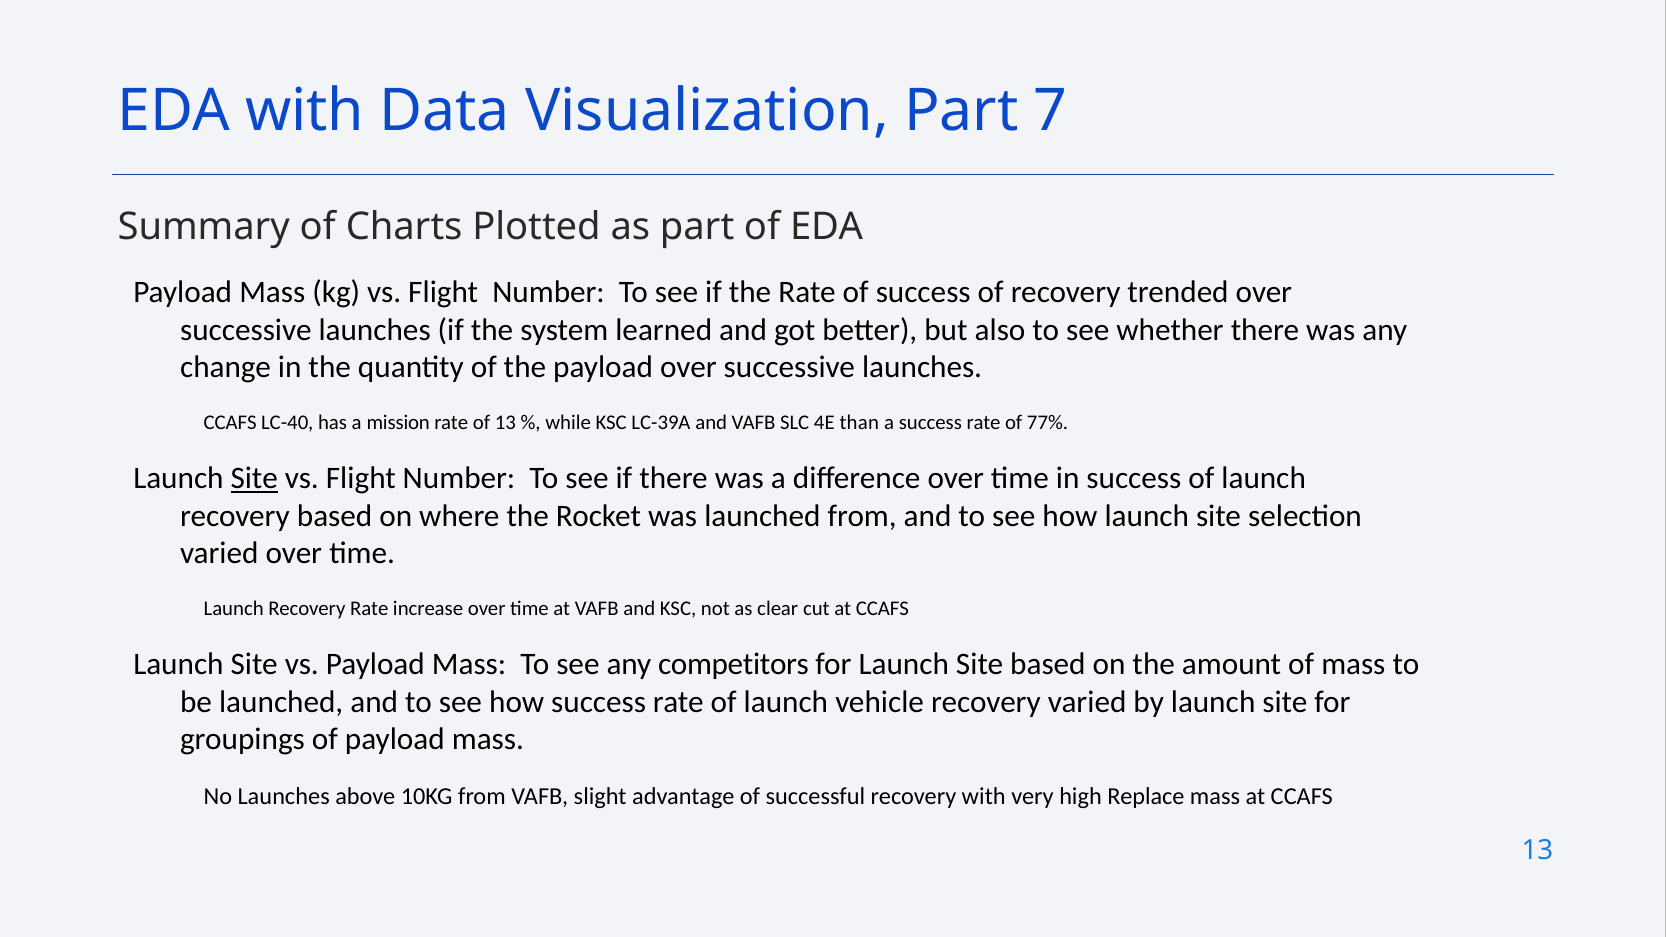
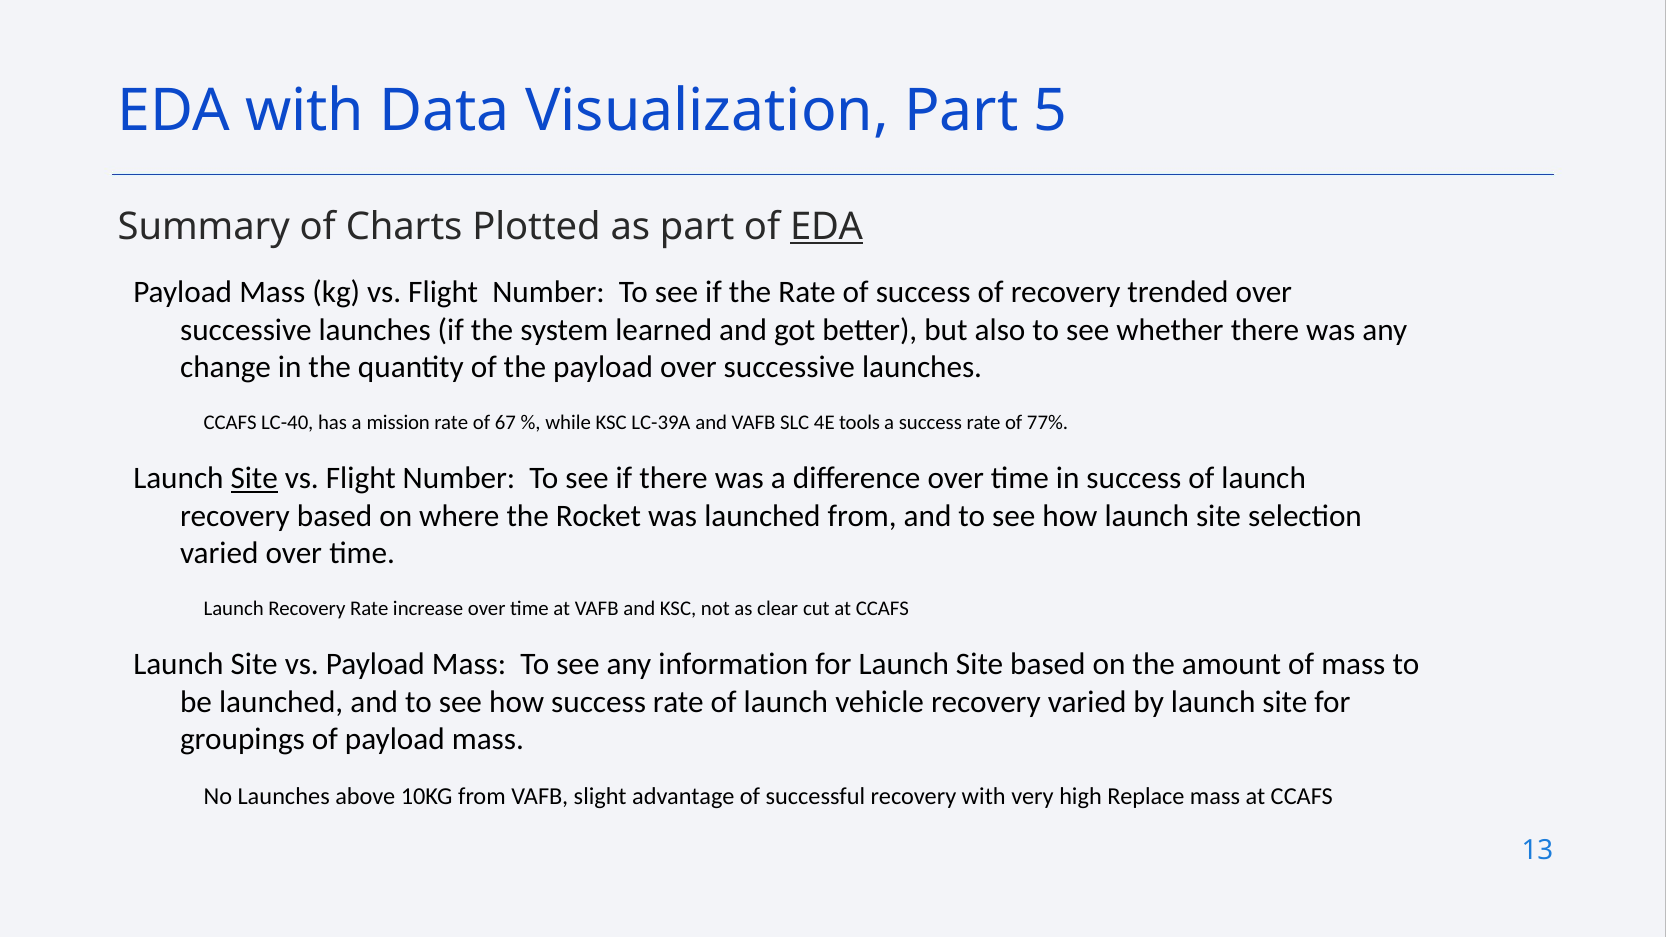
7: 7 -> 5 (1051, 111)
EDA underline: none -> present (827, 227)
of 13: 13 -> 67 (505, 422)
than: than -> tools (859, 422)
competitors: competitors -> information (733, 665)
